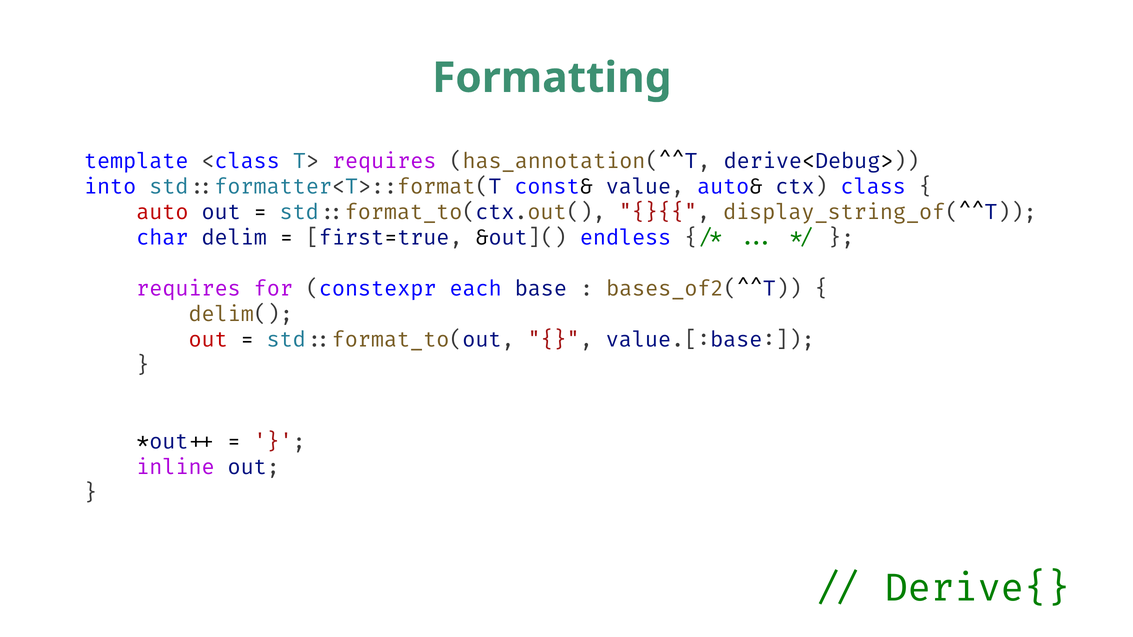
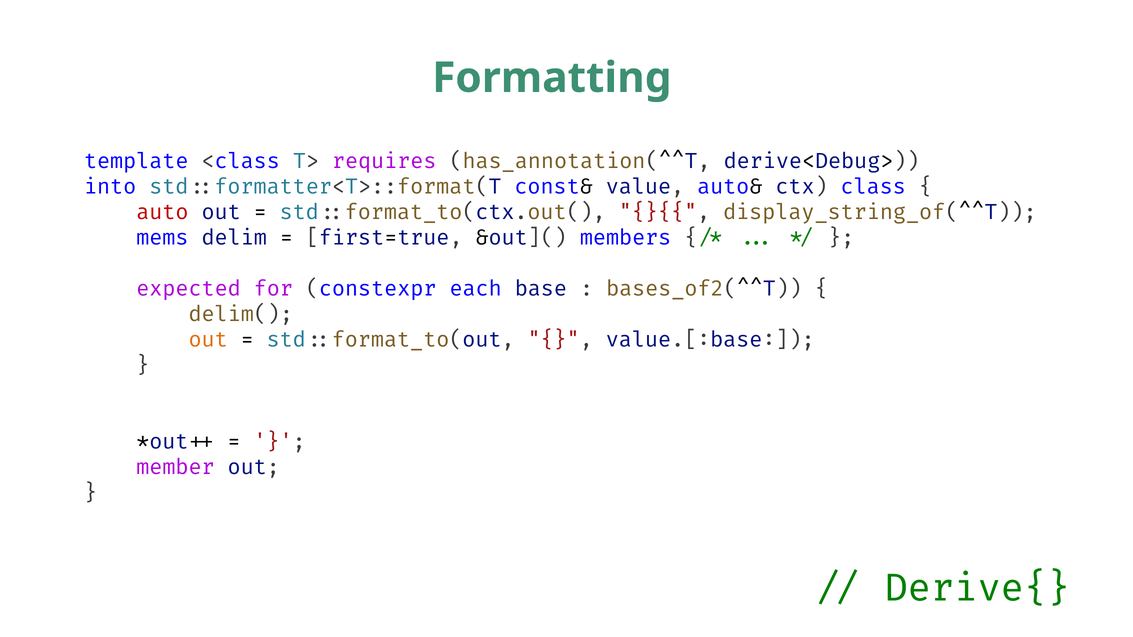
char: char -> mems (162, 238)
endless: endless -> members (626, 238)
requires: requires -> expected (189, 289)
out colour: red -> orange (208, 340)
inline: inline -> member (175, 467)
